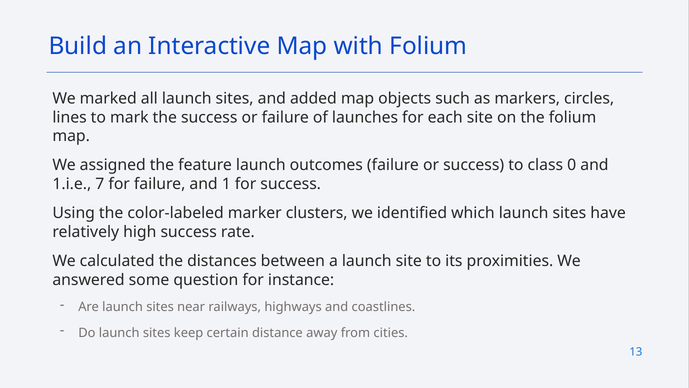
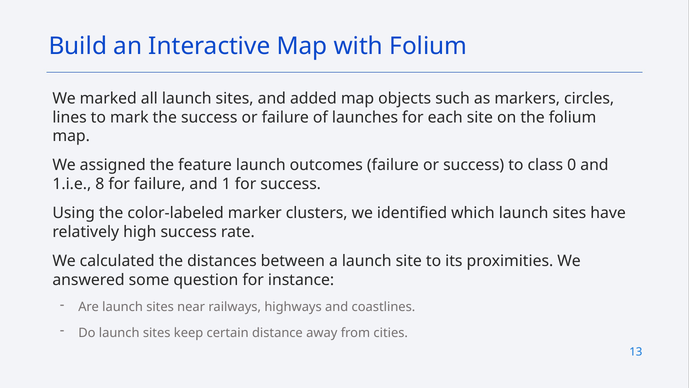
7: 7 -> 8 (100, 184)
